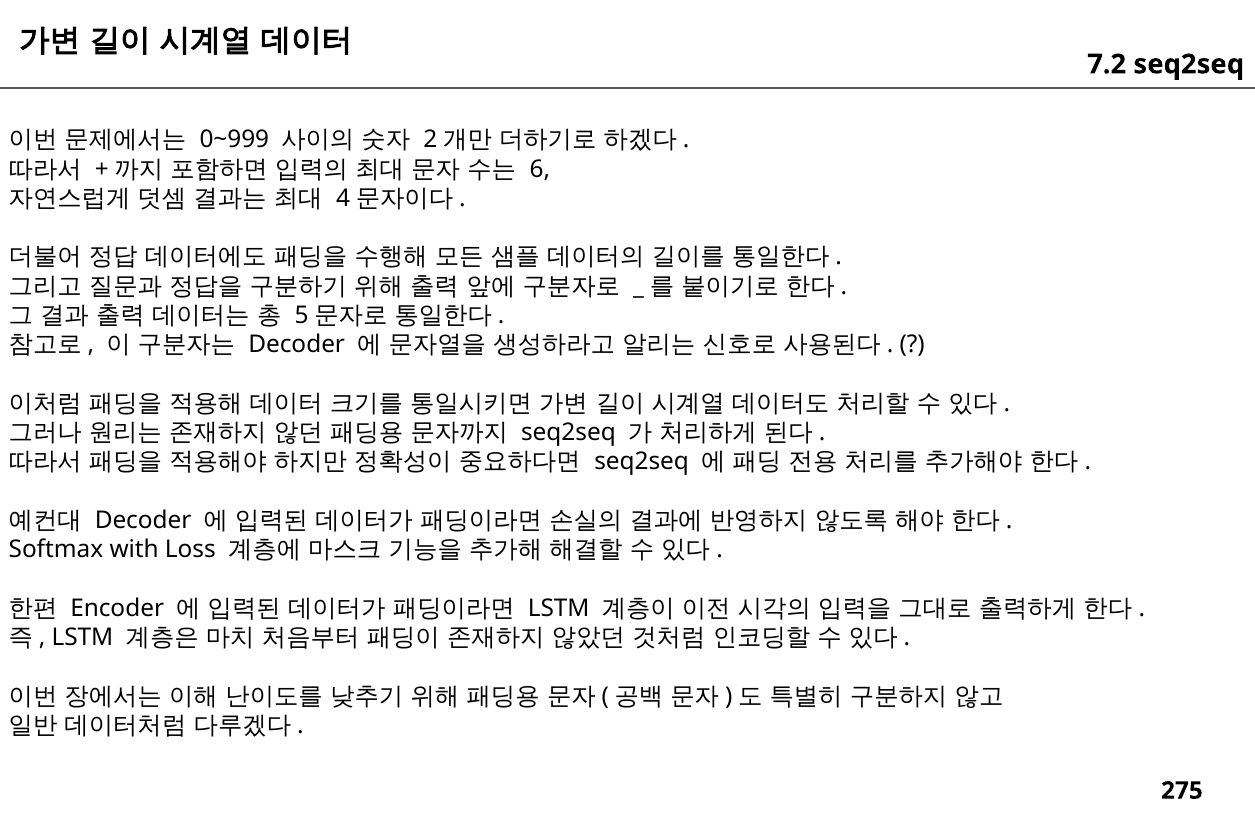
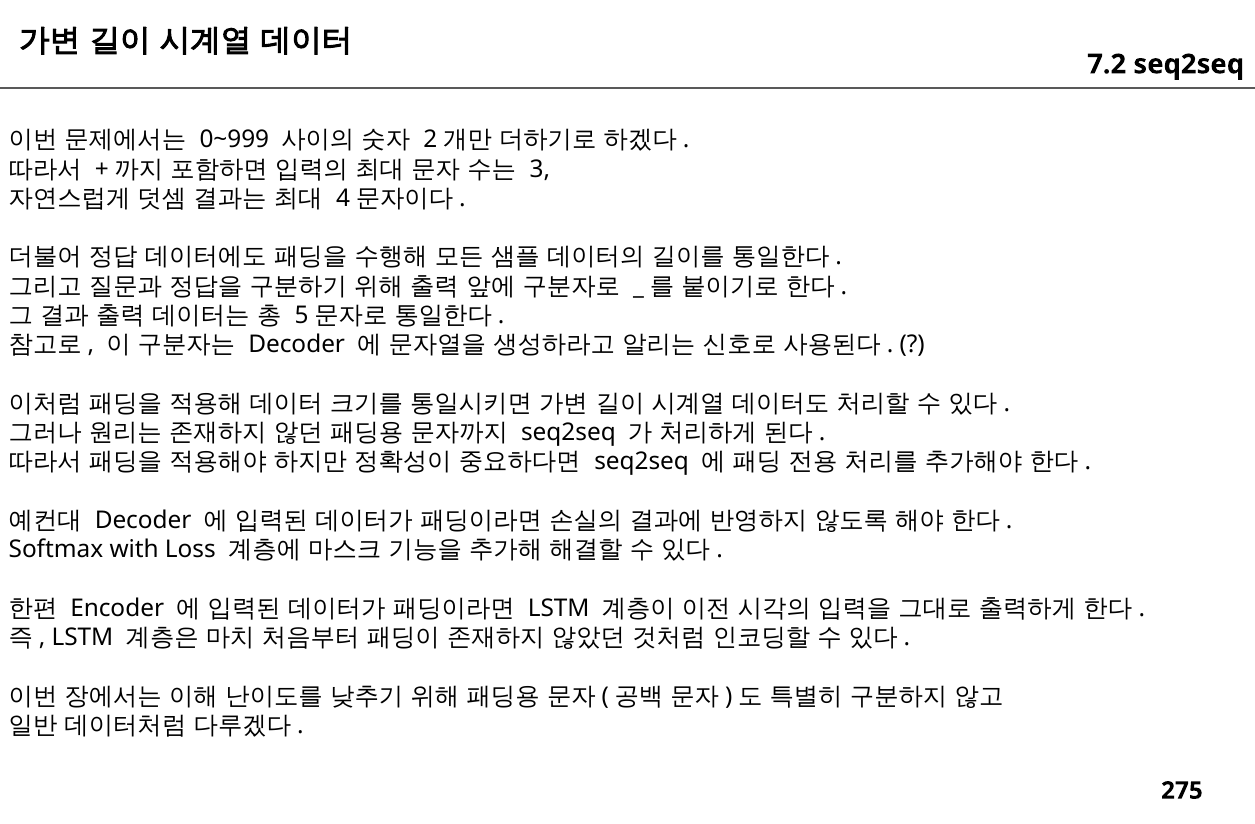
6: 6 -> 3 (540, 169)
